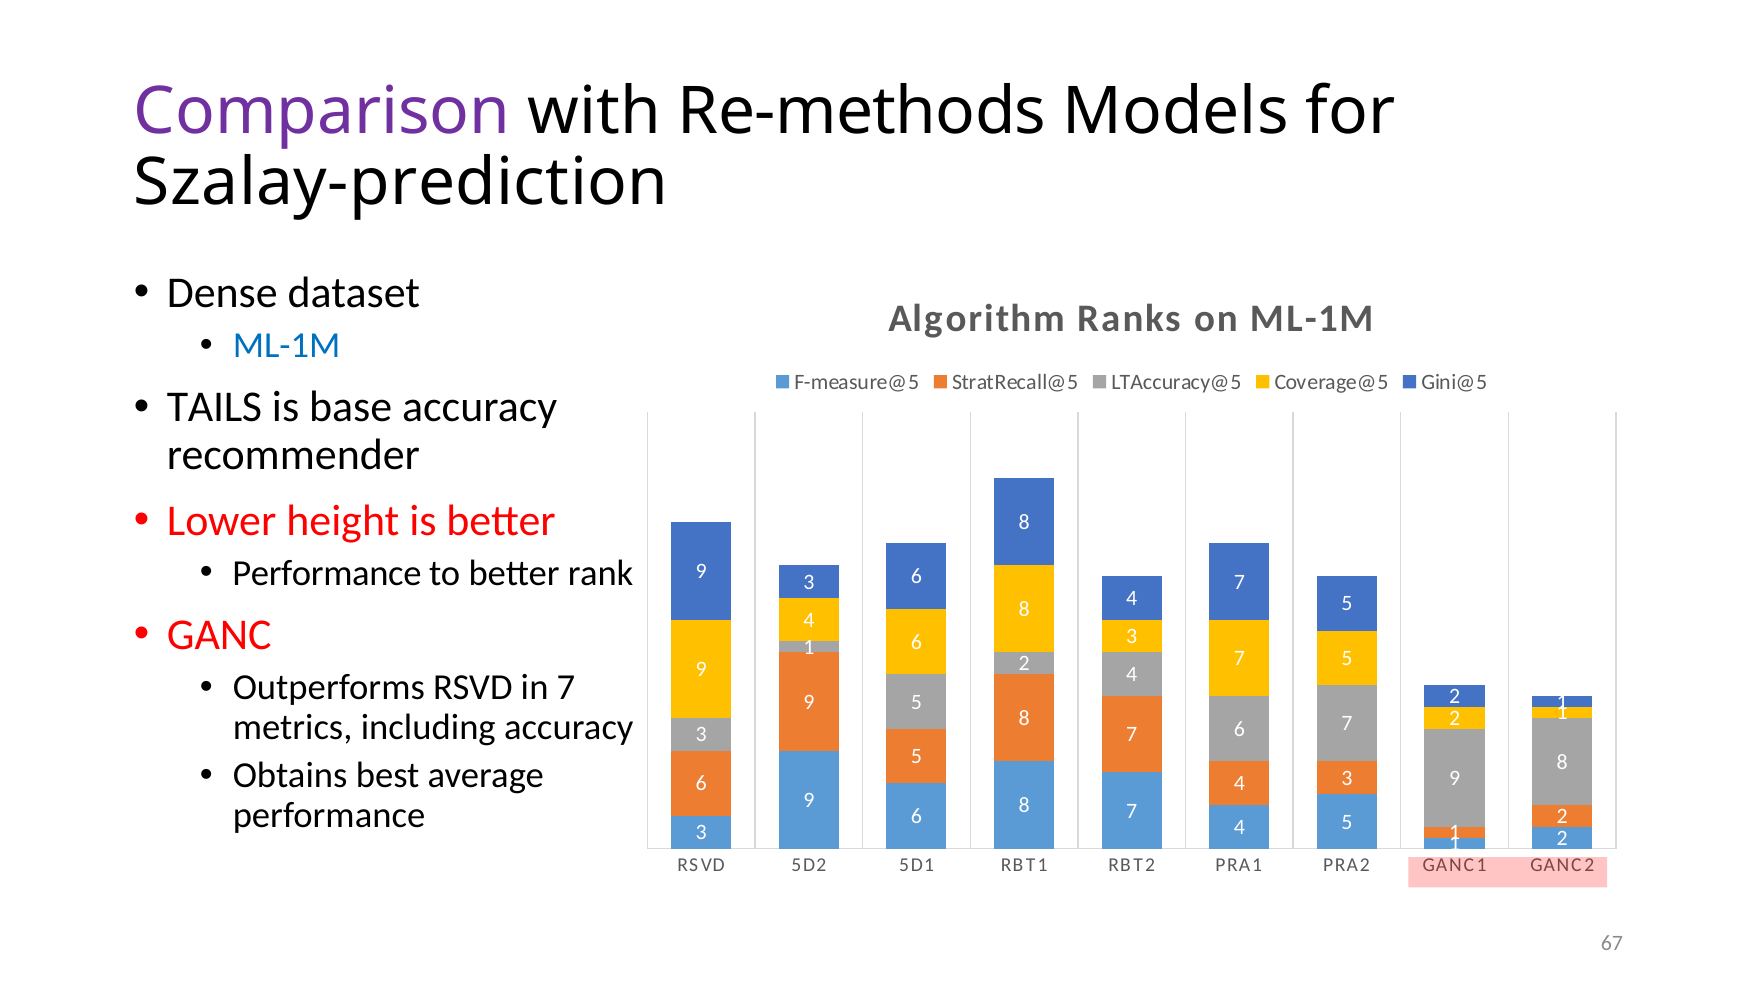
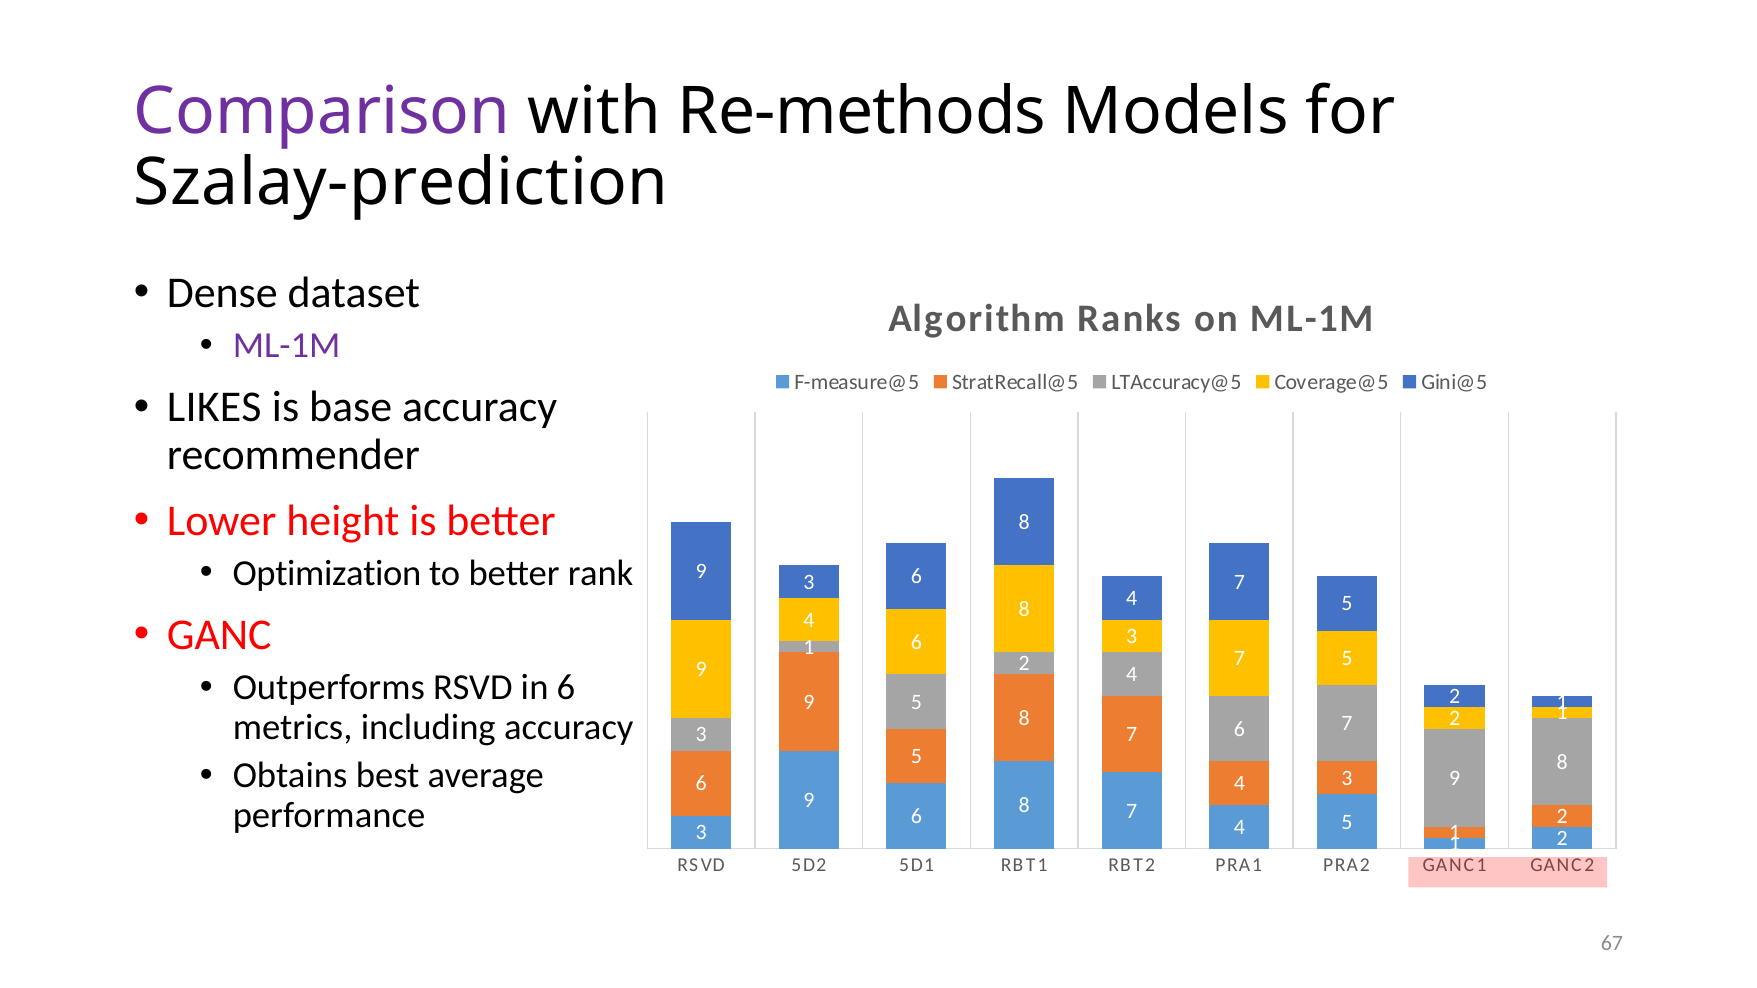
ML-1M colour: blue -> purple (287, 346)
TAILS: TAILS -> LIKES (214, 408)
Performance: Performance -> Optimization (327, 573)
in 7: 7 -> 6 (566, 688)
